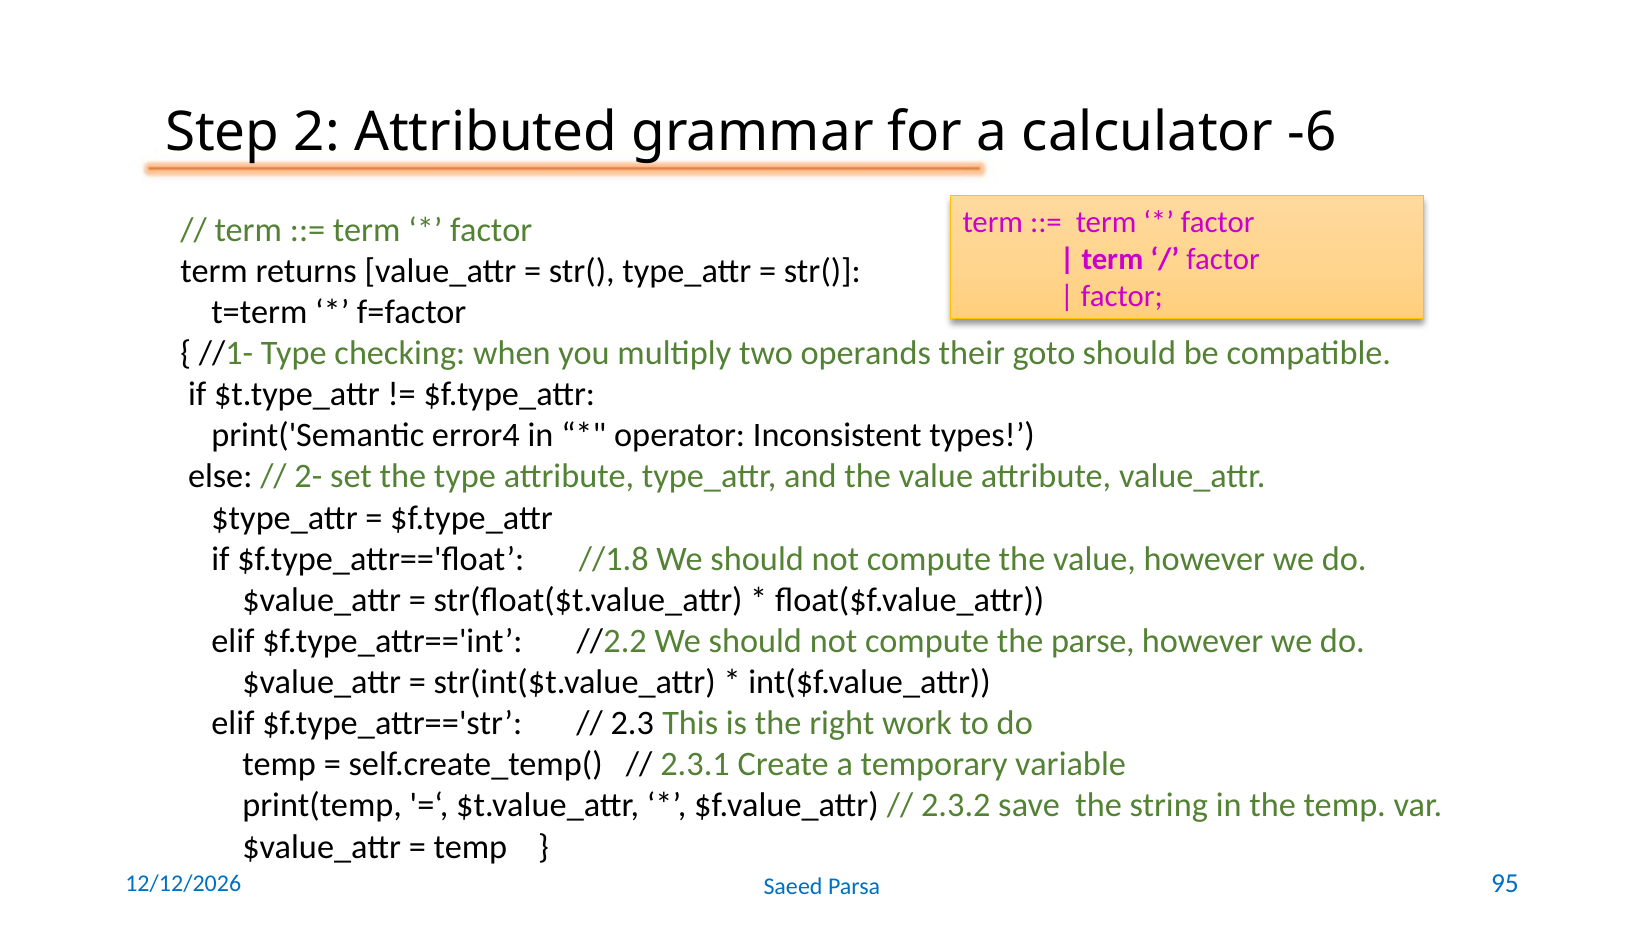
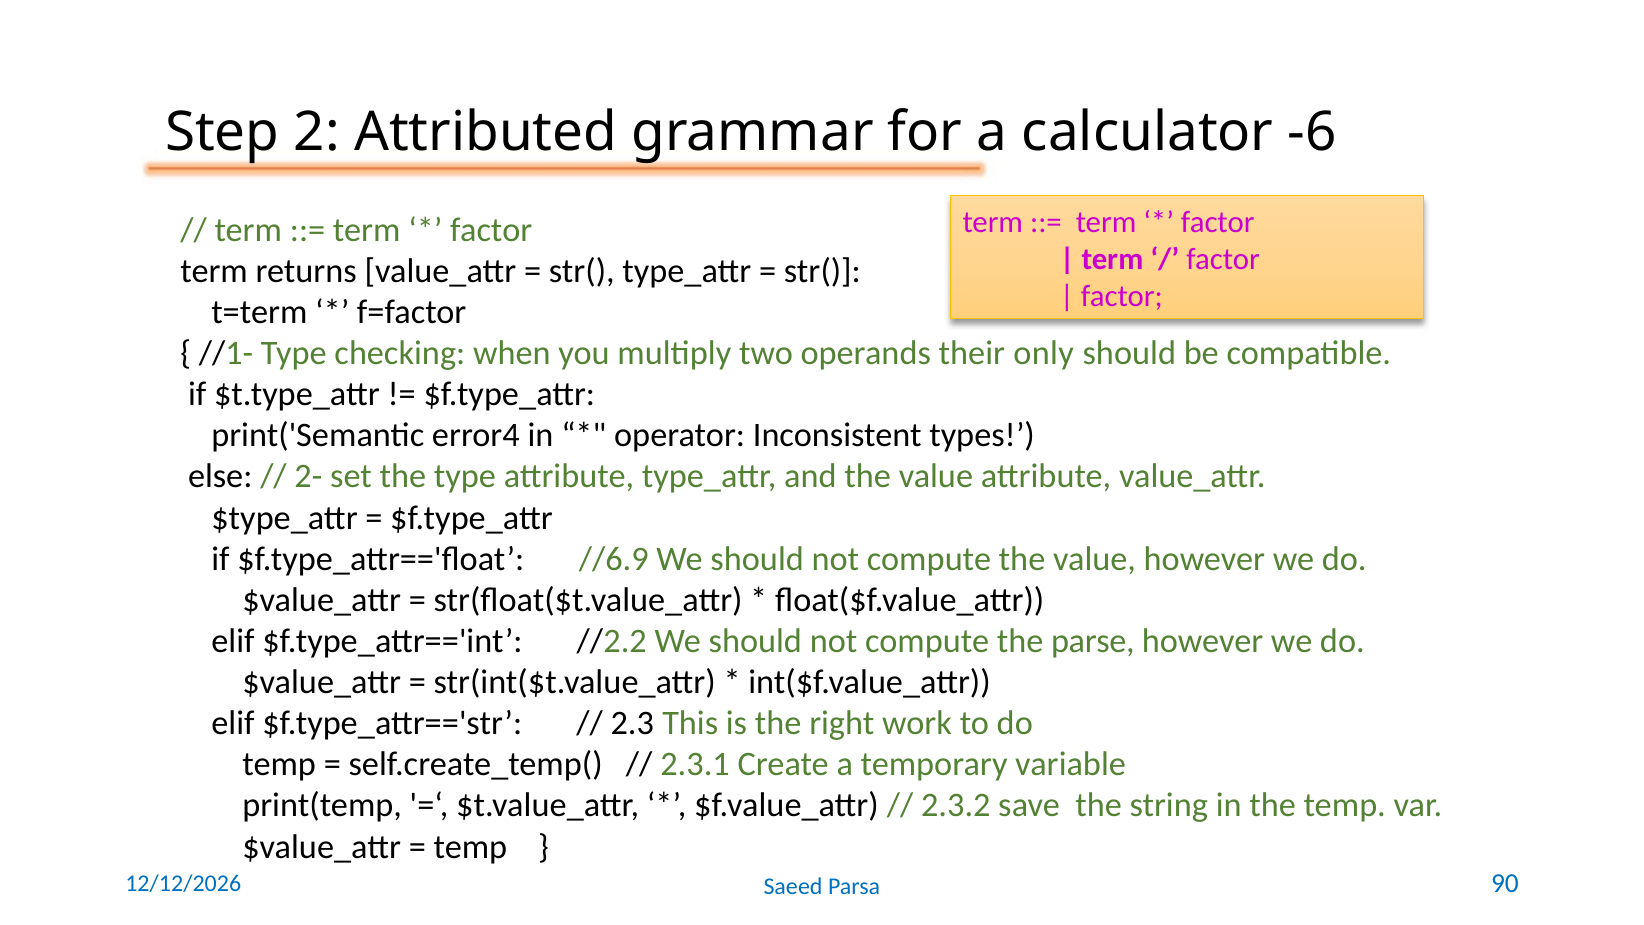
goto: goto -> only (1044, 353)
//1.8: //1.8 -> //6.9 (614, 559)
95: 95 -> 90 (1505, 883)
